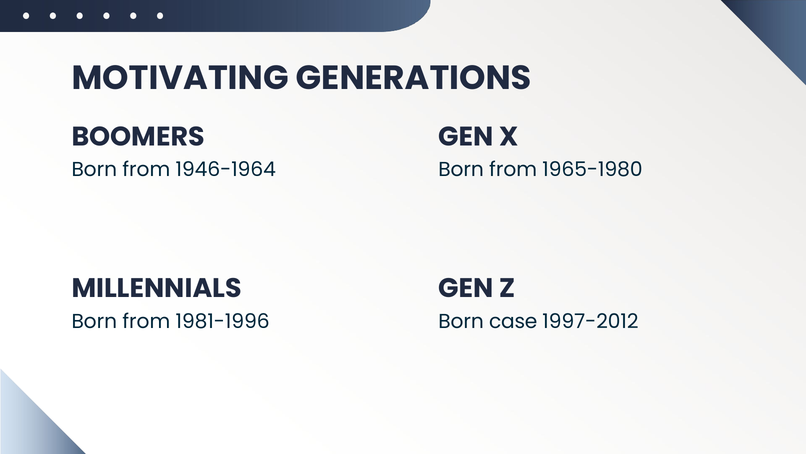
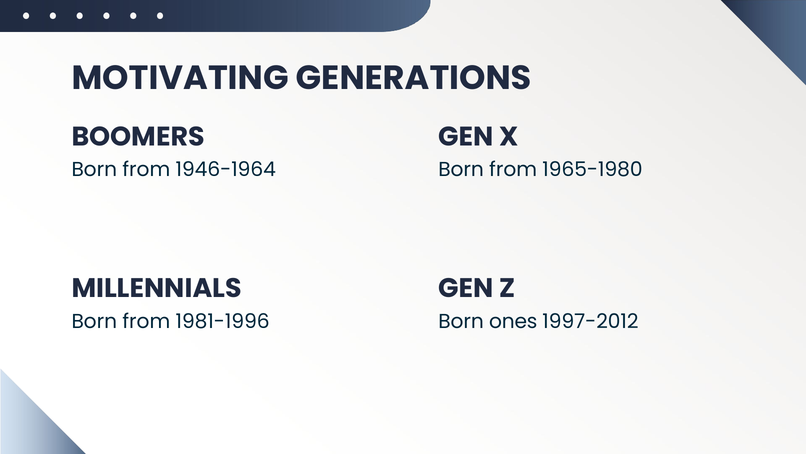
case: case -> ones (513, 321)
